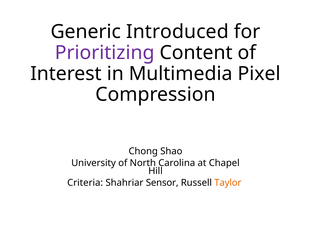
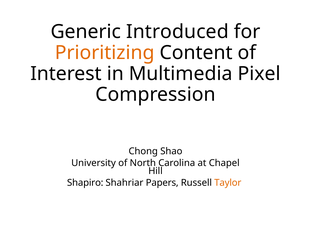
Prioritizing colour: purple -> orange (105, 53)
Criteria: Criteria -> Shapiro (85, 183)
Sensor: Sensor -> Papers (162, 183)
